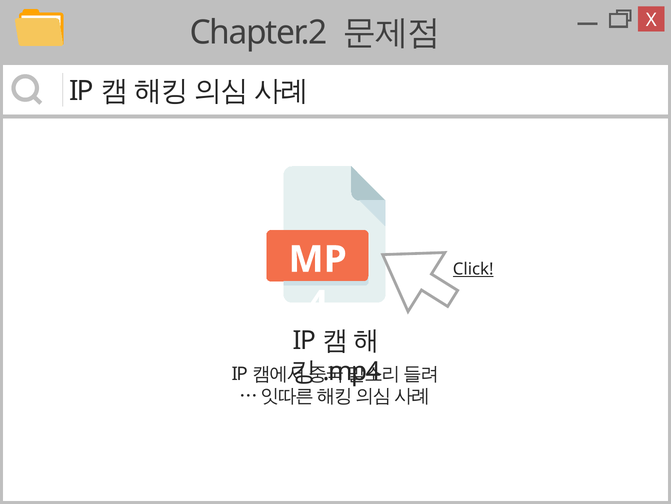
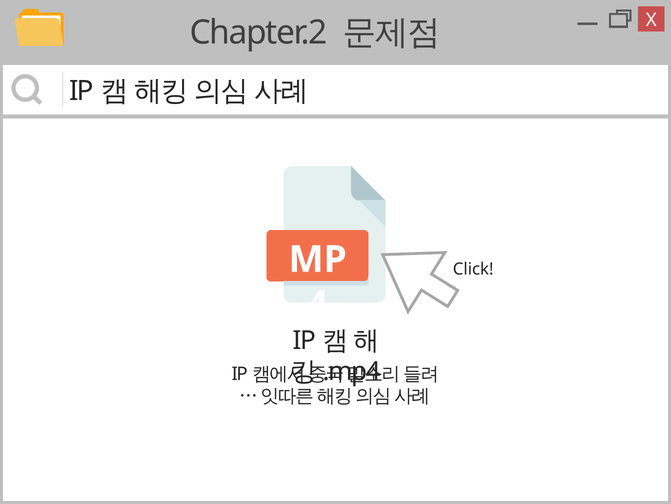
Click underline: present -> none (473, 269)
